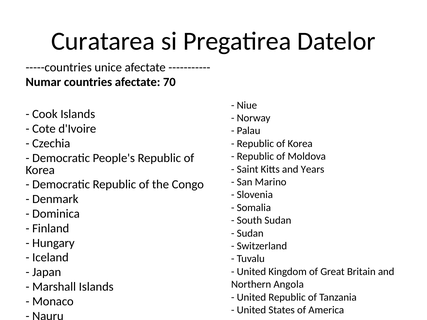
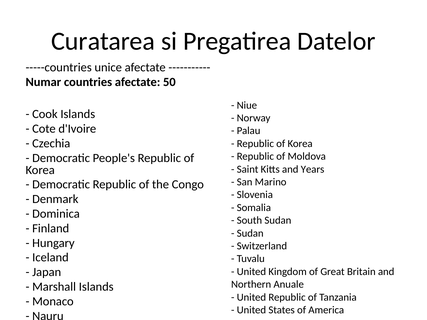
70: 70 -> 50 (169, 82)
Angola: Angola -> Anuale (289, 285)
